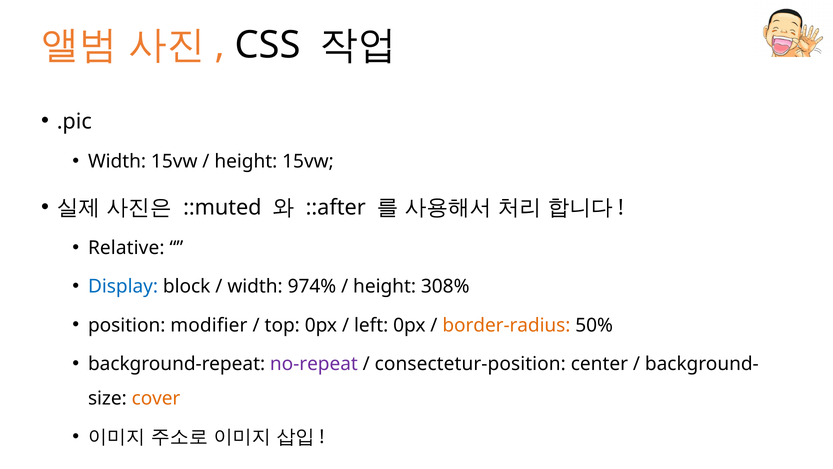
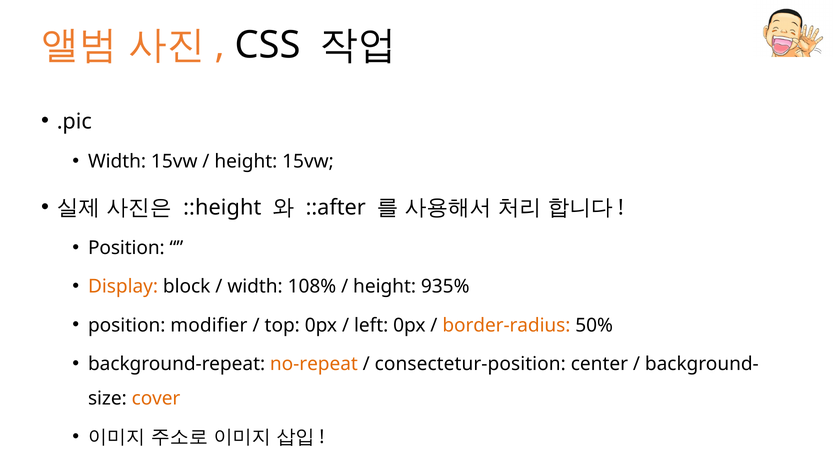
::muted: ::muted -> ::height (222, 208)
Relative: Relative -> Position (126, 248)
Display colour: blue -> orange (123, 286)
974%: 974% -> 108% (312, 286)
308%: 308% -> 935% (445, 286)
no-repeat colour: purple -> orange (314, 364)
